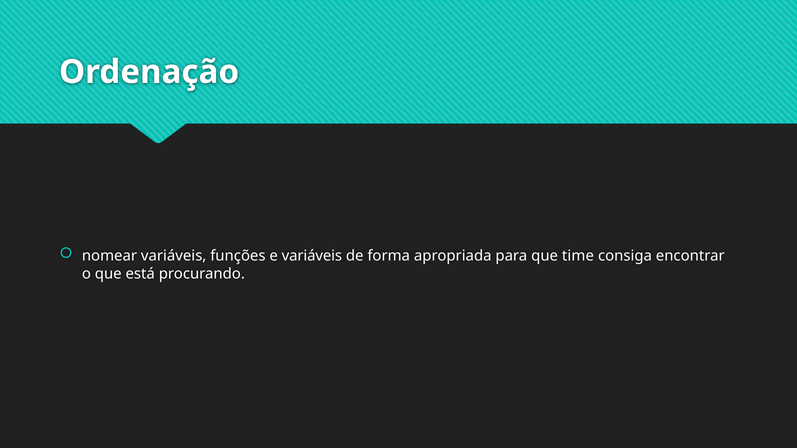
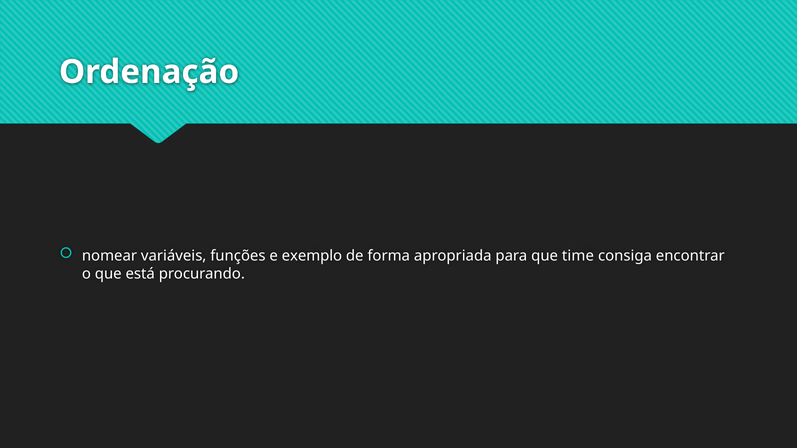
e variáveis: variáveis -> exemplo (312, 256)
